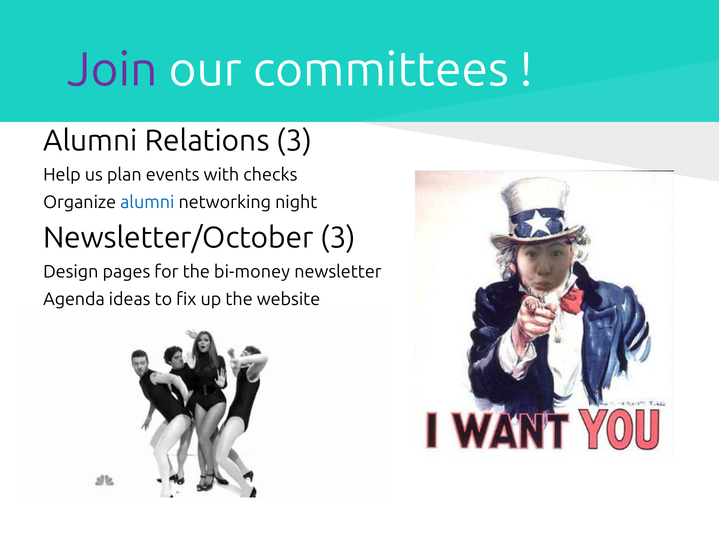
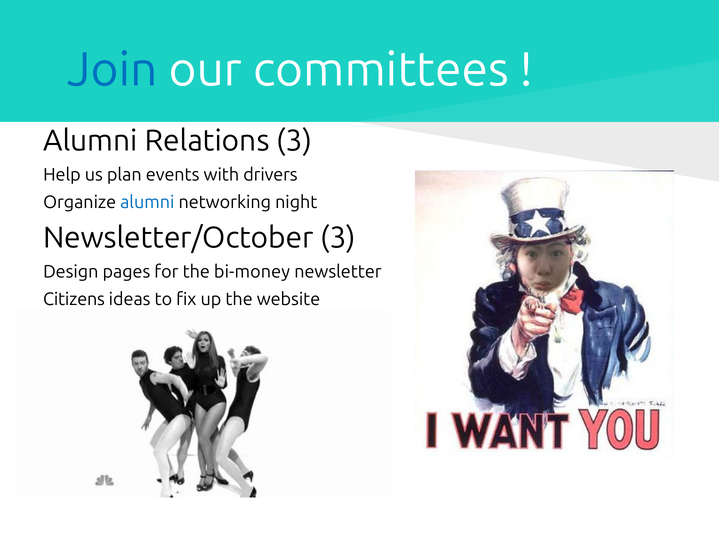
Join colour: purple -> blue (112, 70)
checks: checks -> drivers (270, 175)
Agenda: Agenda -> Citizens (74, 300)
